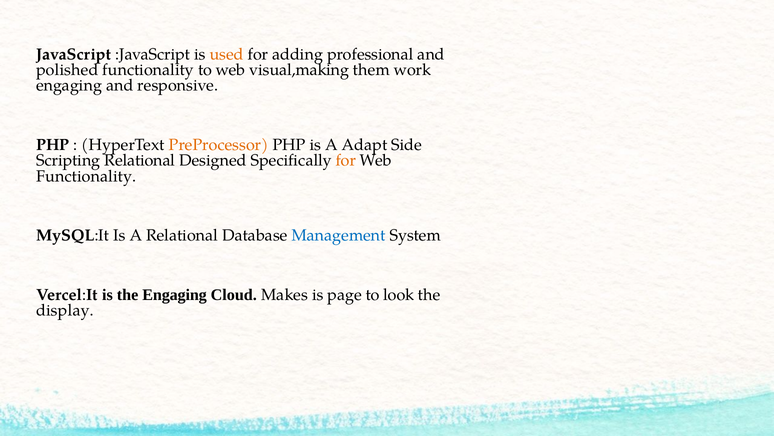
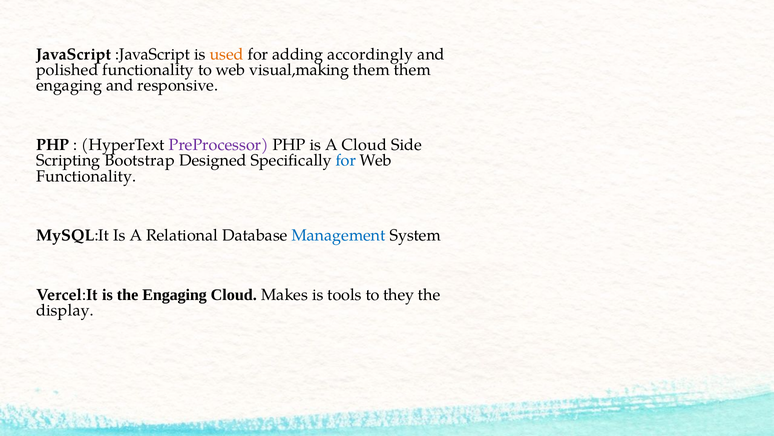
professional: professional -> accordingly (370, 54)
them work: work -> them (412, 70)
PreProcessor colour: orange -> purple (219, 145)
A Adapt: Adapt -> Cloud (364, 145)
Scripting Relational: Relational -> Bootstrap (140, 160)
for colour: orange -> blue (346, 160)
page: page -> tools (345, 294)
look: look -> they (399, 294)
